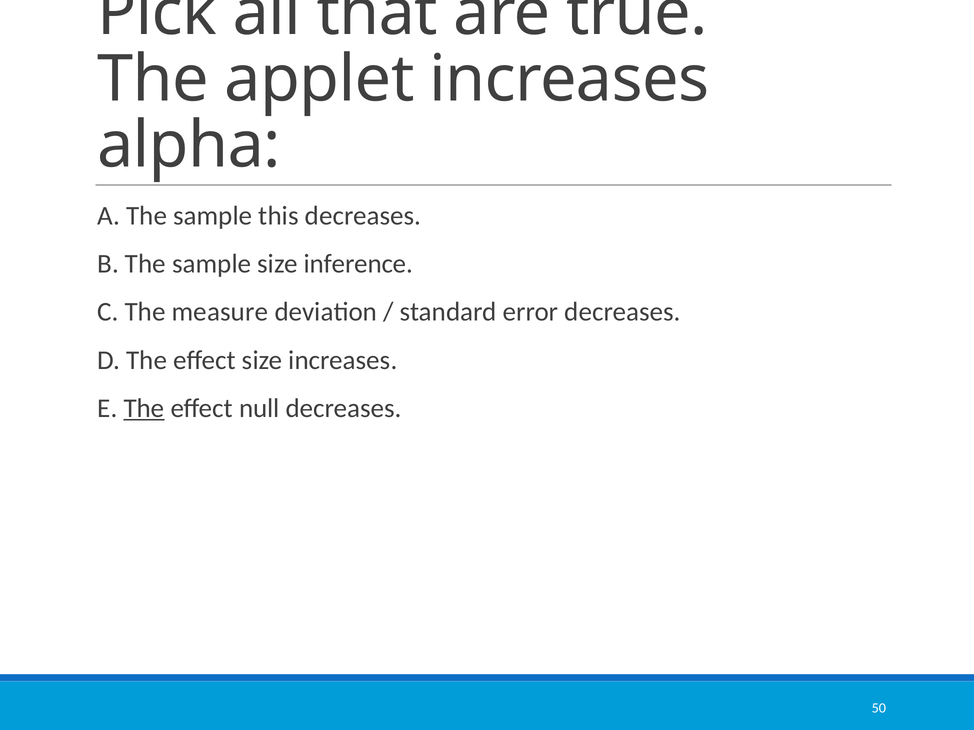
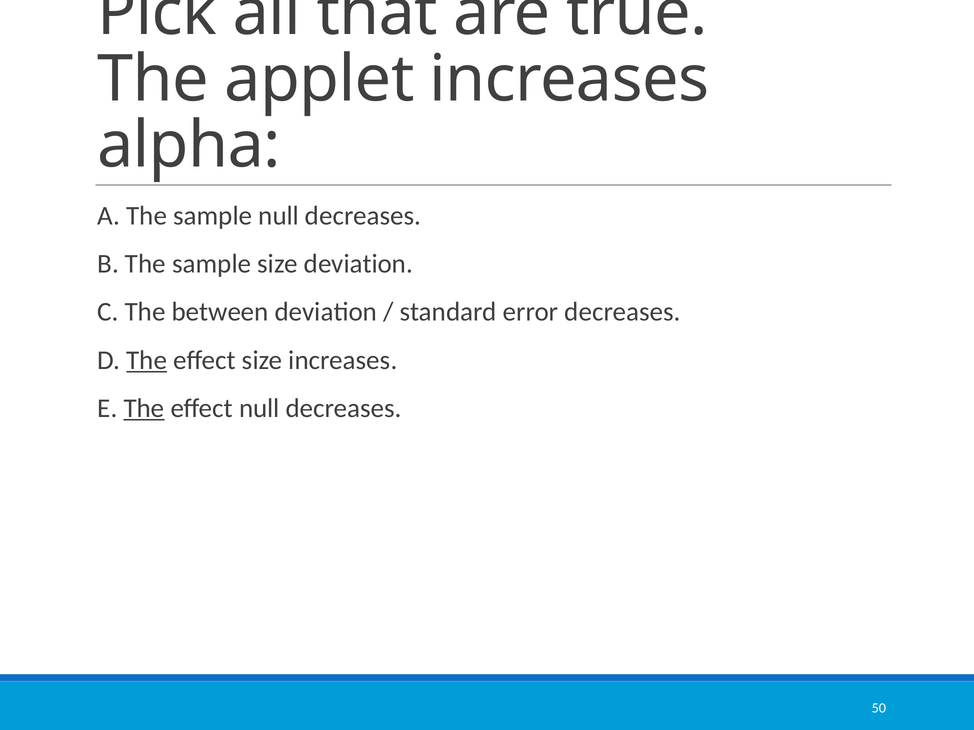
sample this: this -> null (279, 216)
size inference: inference -> deviation (358, 264)
measure: measure -> between (220, 312)
The underline: none -> present (147, 360)
